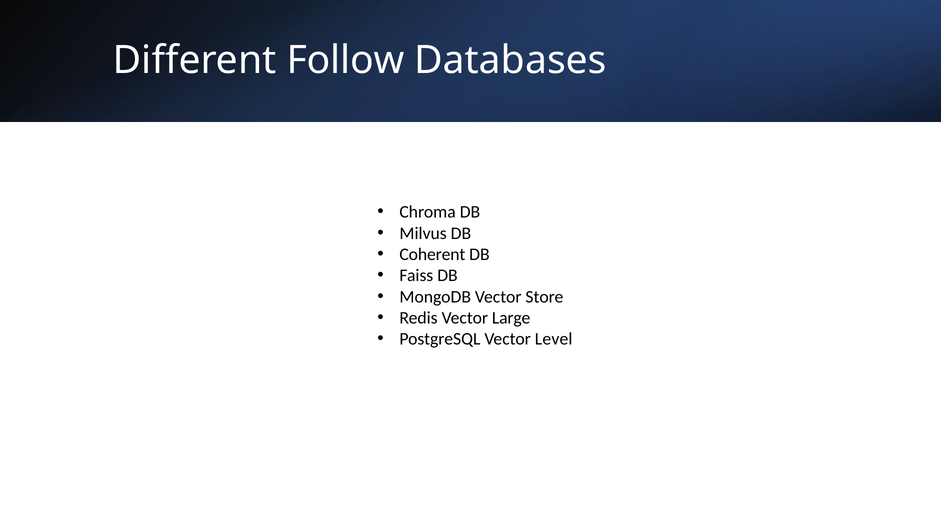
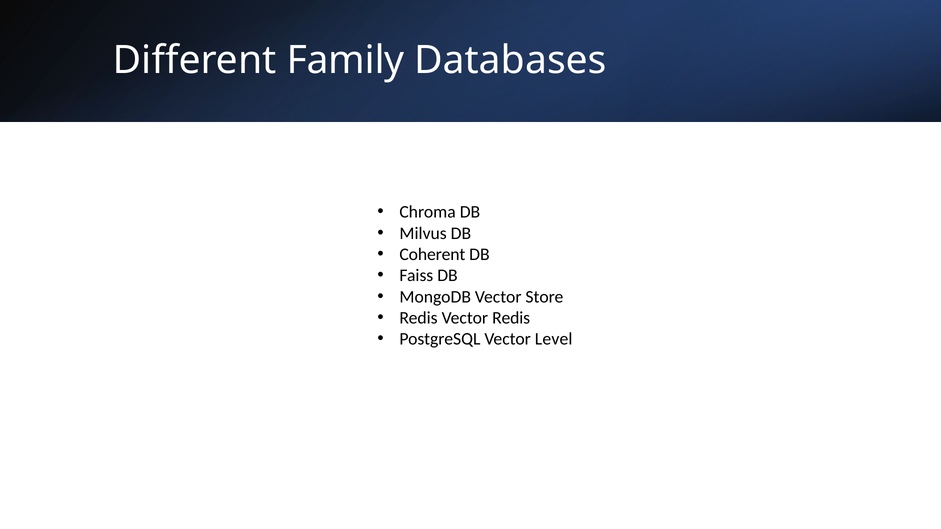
Follow: Follow -> Family (346, 61)
Vector Large: Large -> Redis (511, 318)
